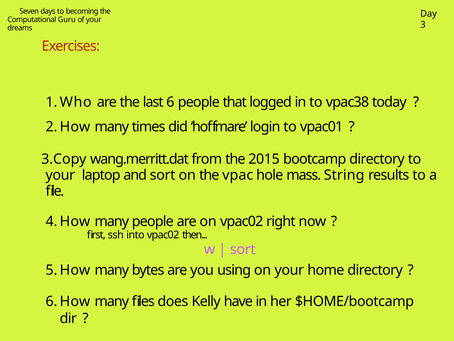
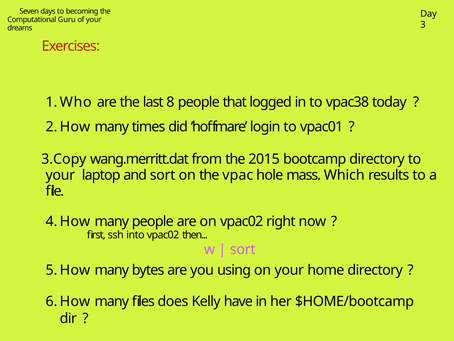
6: 6 -> 8 (170, 102)
String: String -> Which (344, 175)
